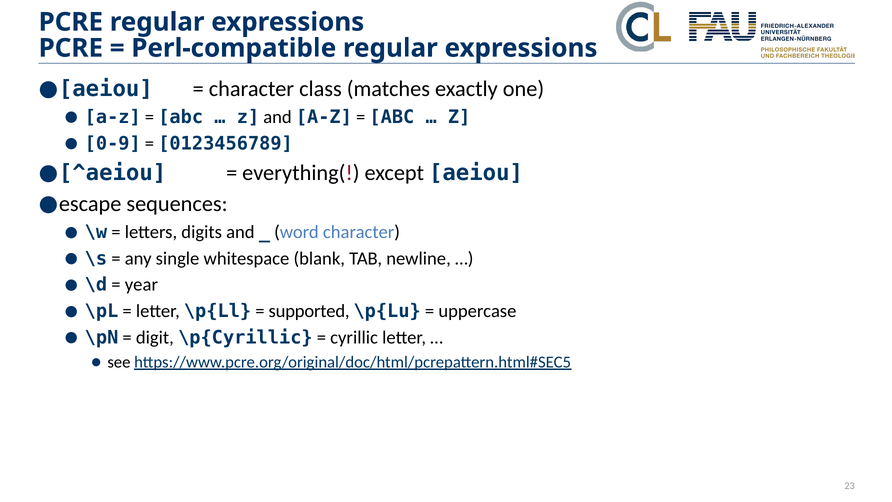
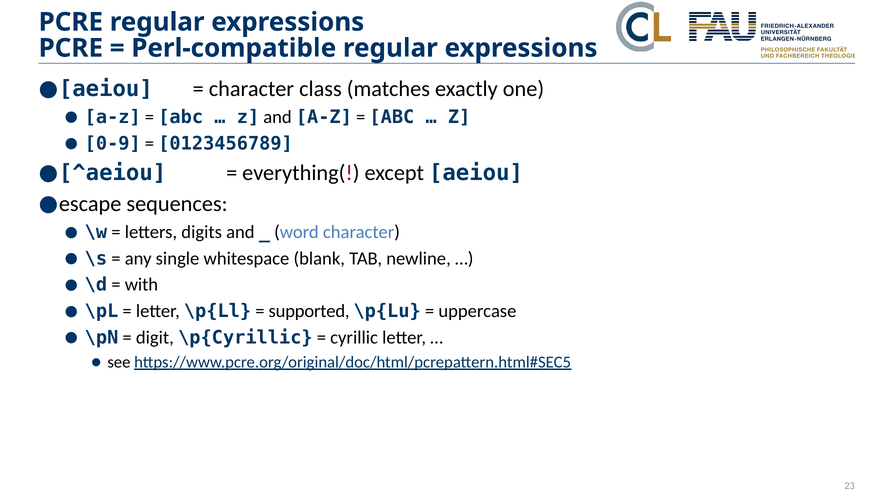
year: year -> with (141, 285)
